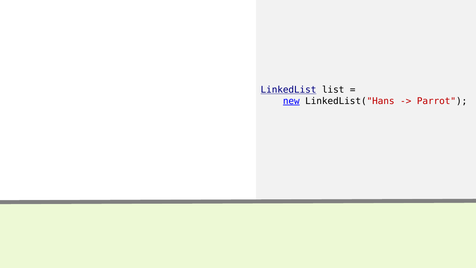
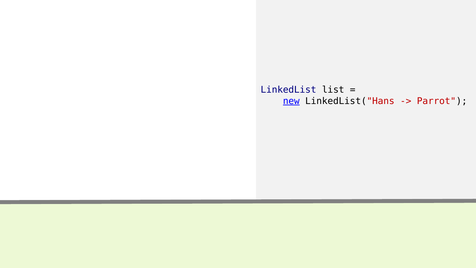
LinkedList underline: present -> none (288, 90)
